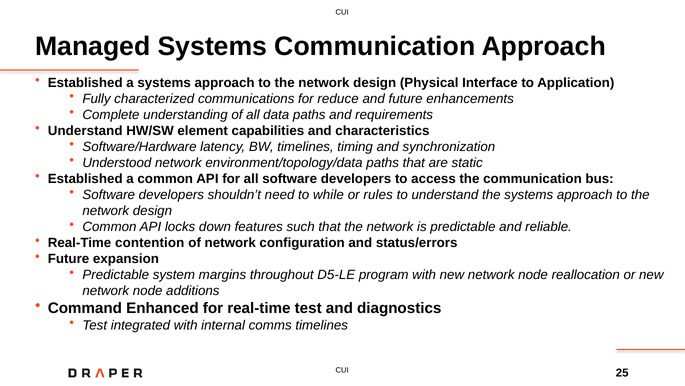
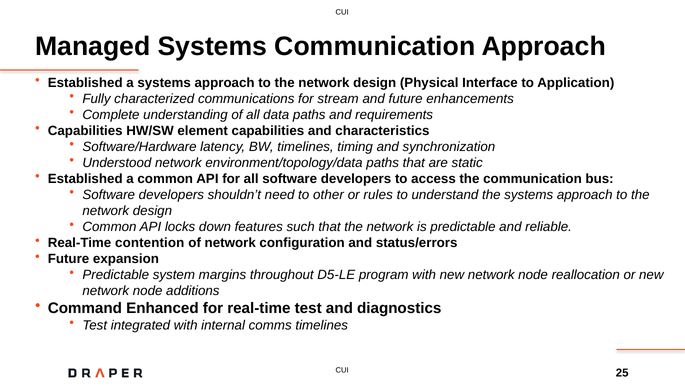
reduce: reduce -> stream (338, 98)
Understand: Understand -> Capabilities (85, 130)
while: while -> other (328, 194)
